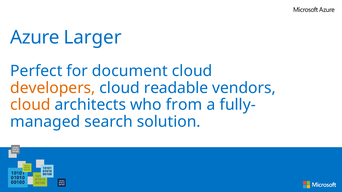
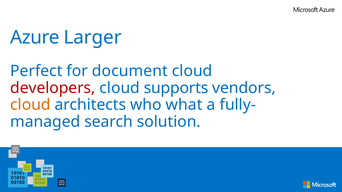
developers colour: orange -> red (53, 88)
readable: readable -> supports (176, 88)
from: from -> what (184, 105)
